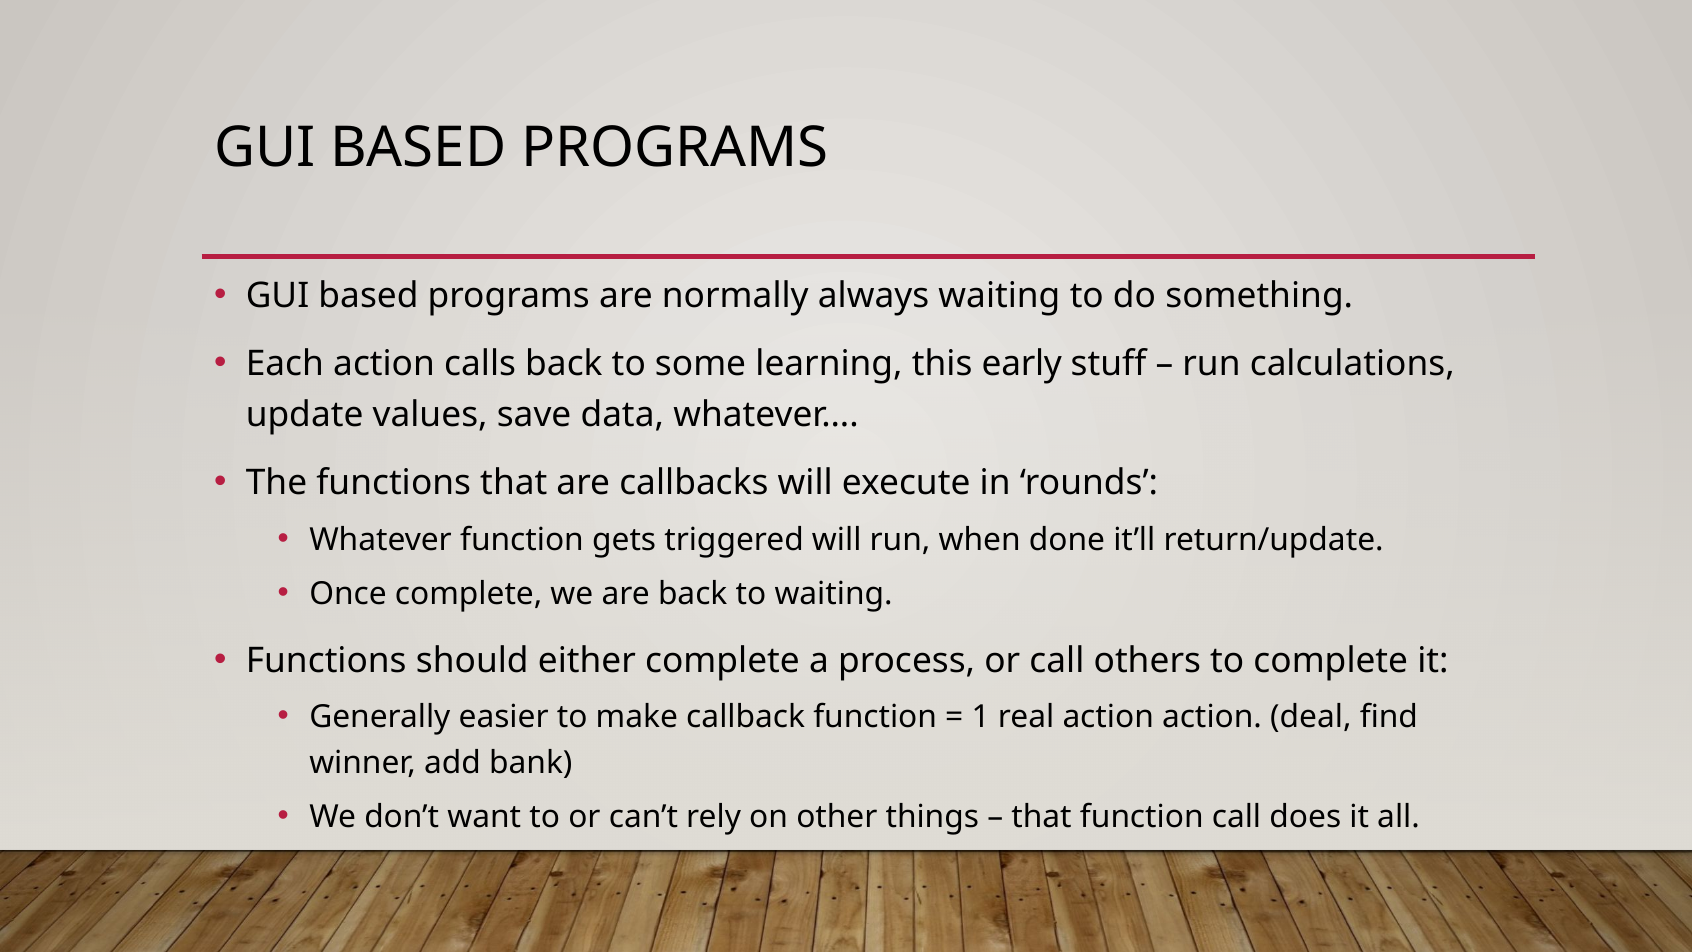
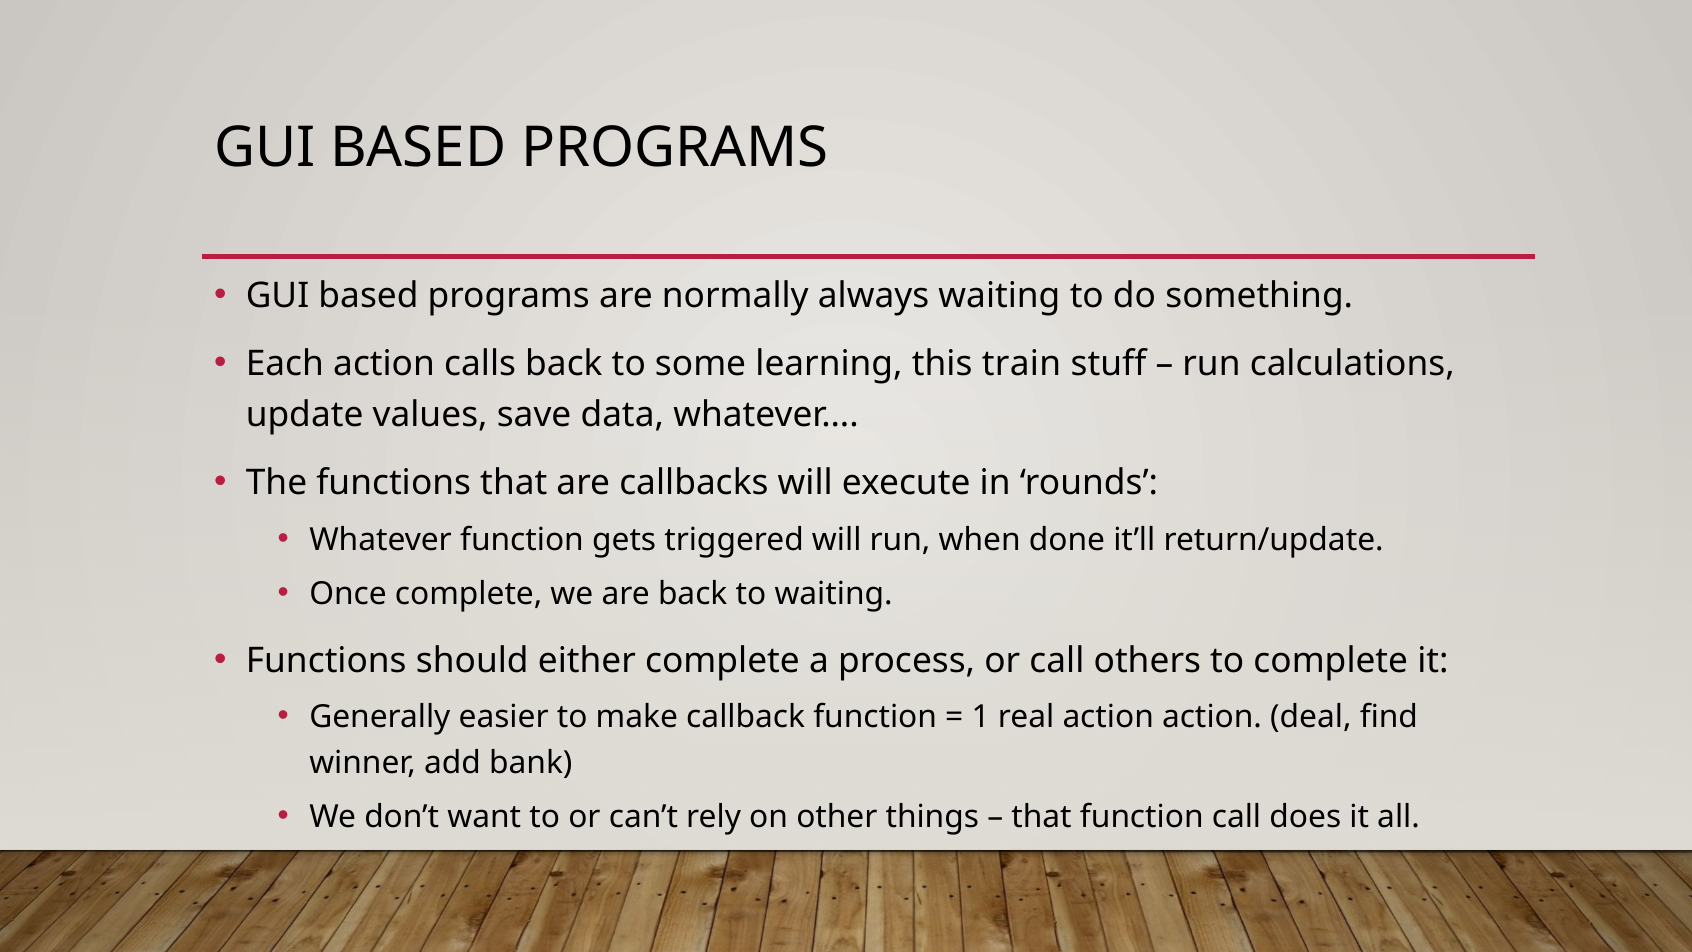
early: early -> train (1021, 364)
